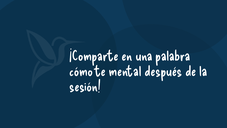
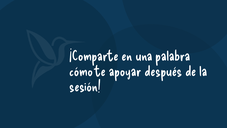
mental: mental -> apoyar (125, 71)
